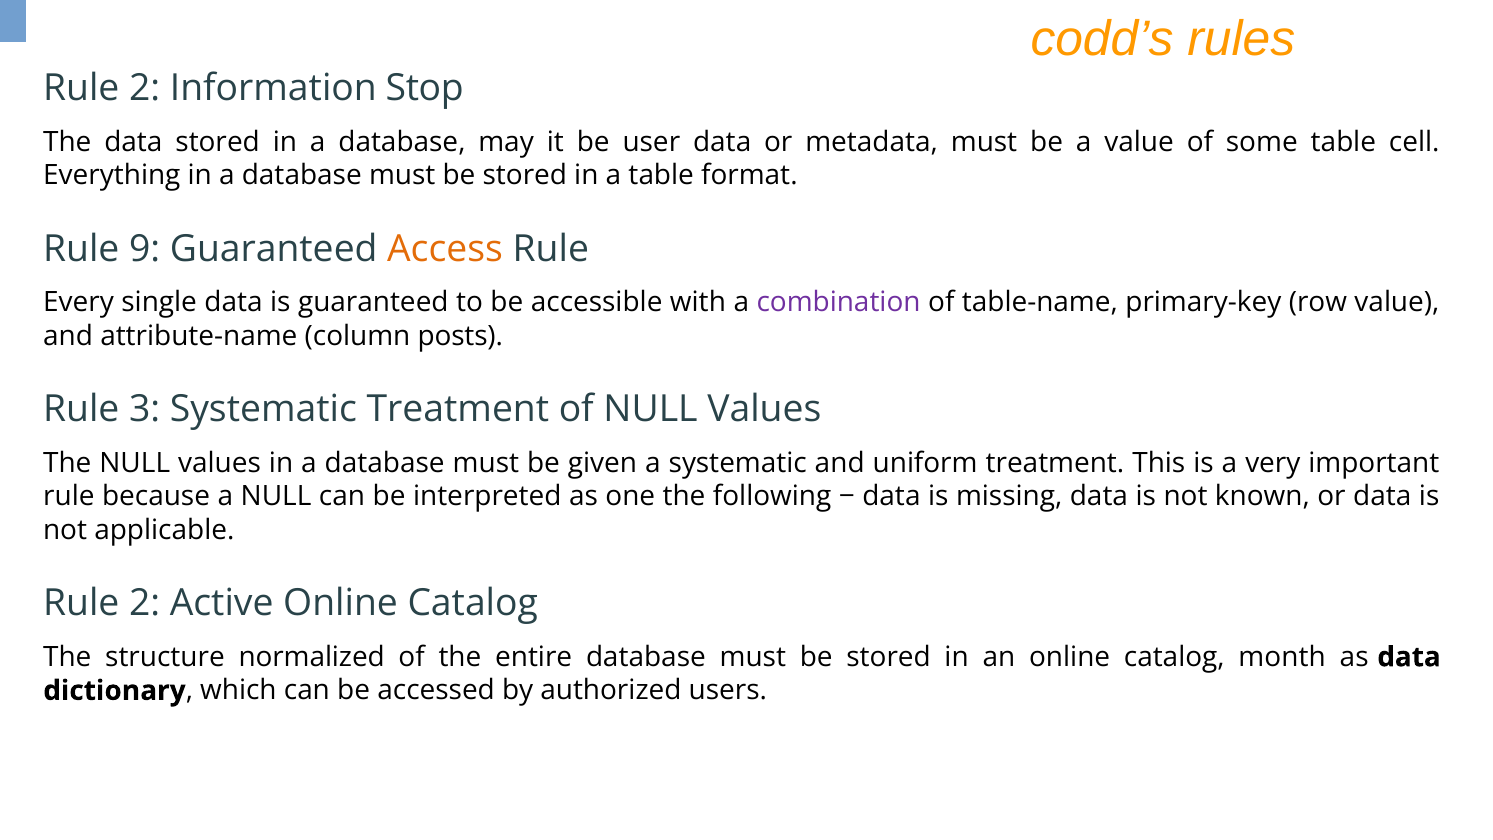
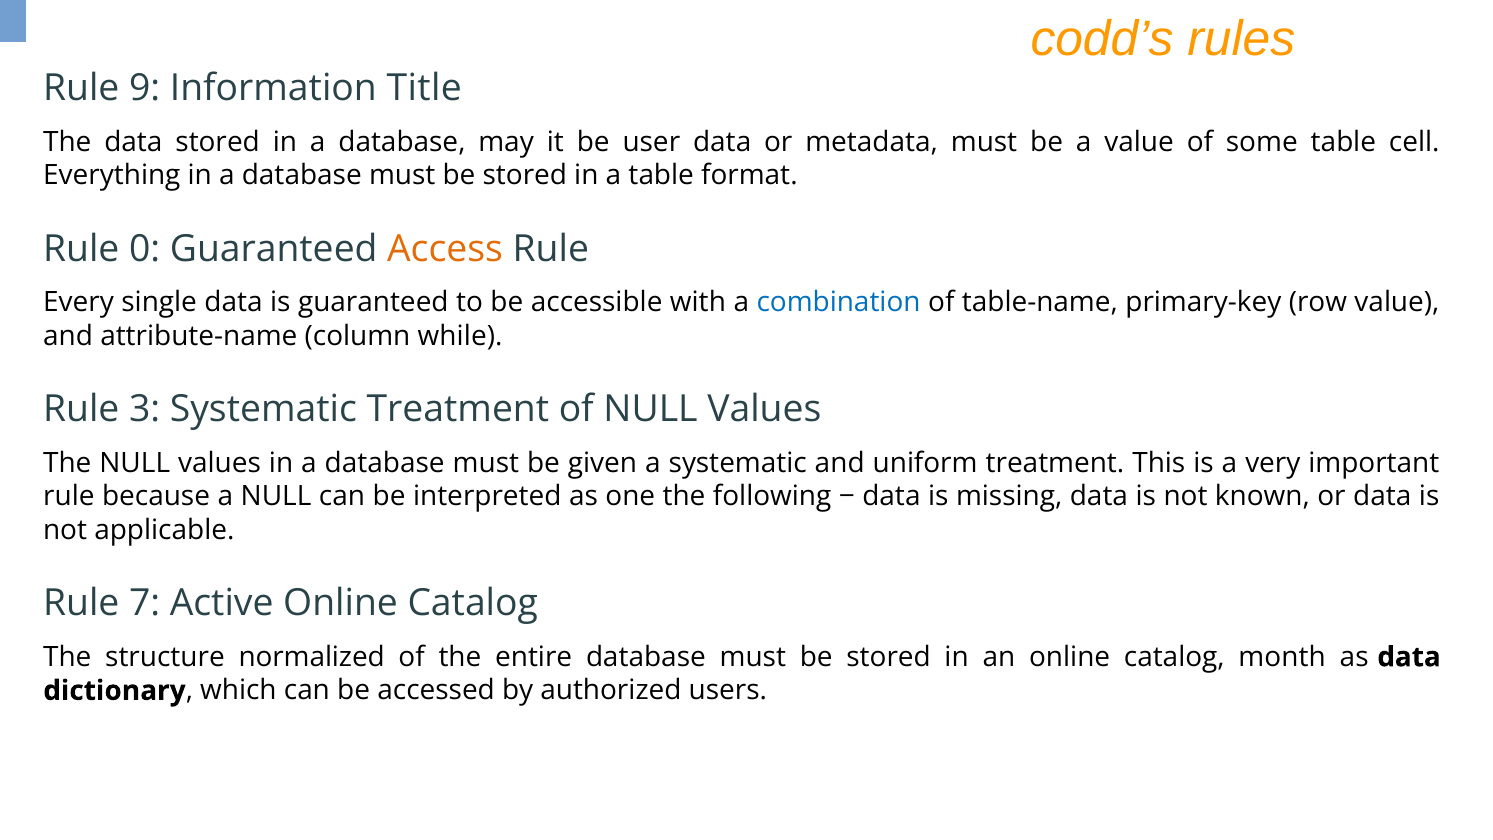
2: 2 -> 9 (145, 88)
Stop: Stop -> Title (424, 88)
9: 9 -> 0 (145, 249)
combination colour: purple -> blue (839, 302)
posts: posts -> while (460, 336)
2: 2 -> 7 (145, 603)
